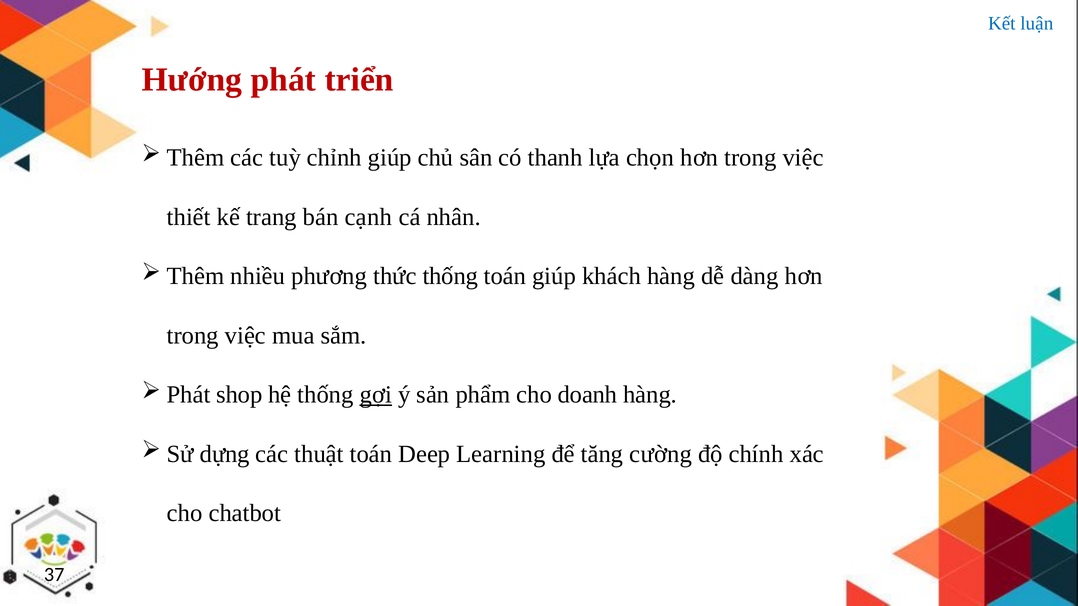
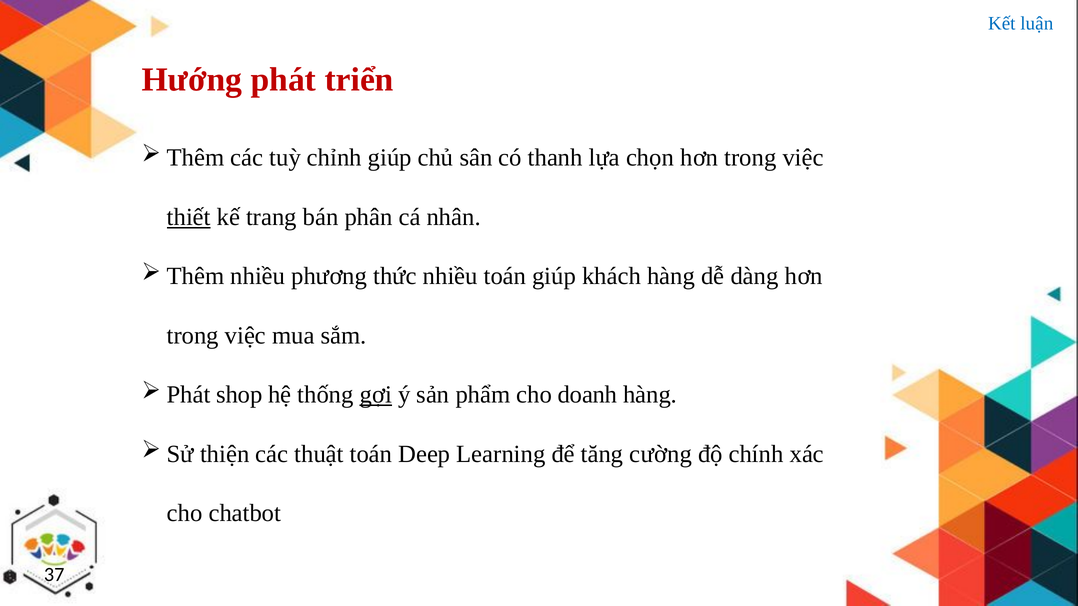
thiết underline: none -> present (189, 217)
cạnh: cạnh -> phân (369, 217)
thức thống: thống -> nhiều (450, 276)
dựng: dựng -> thiện (225, 454)
